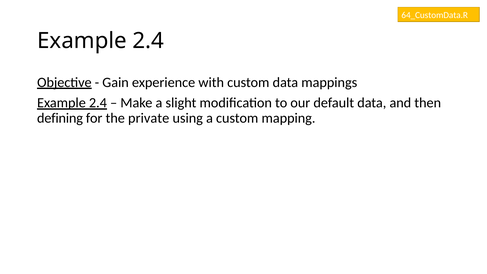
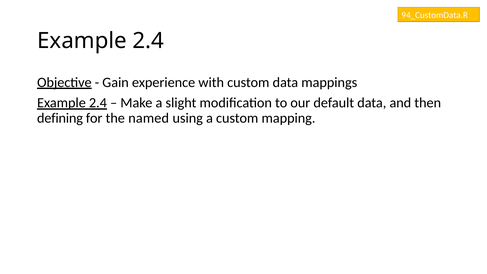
64_CustomData.R: 64_CustomData.R -> 94_CustomData.R (435, 15)
private: private -> named (149, 118)
